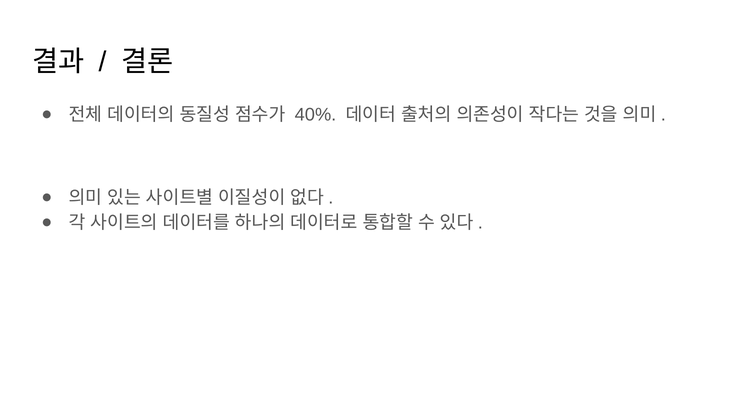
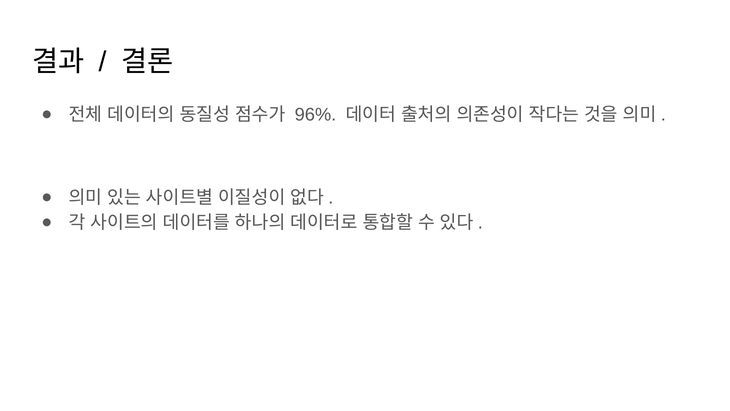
40%: 40% -> 96% (316, 115)
